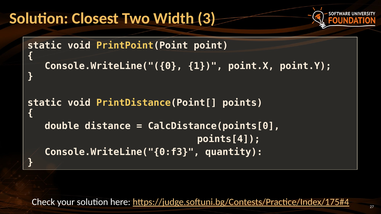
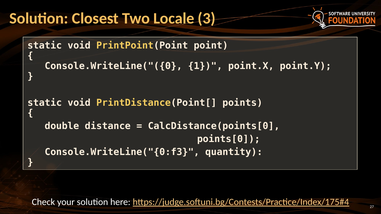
Width: Width -> Locale (174, 19)
points[4: points[4 -> points[0 (229, 139)
